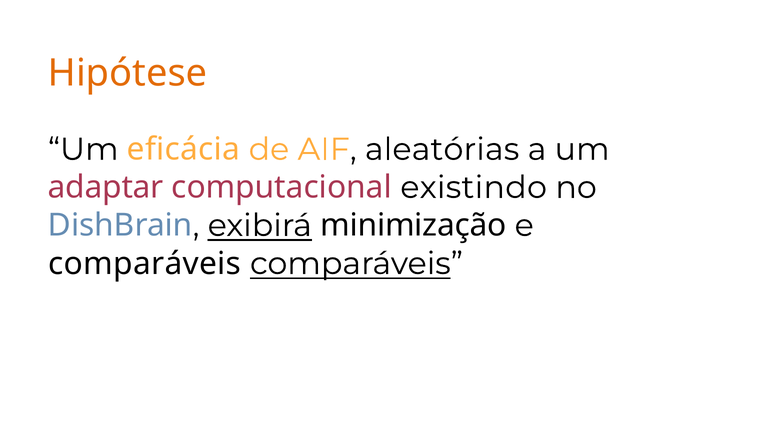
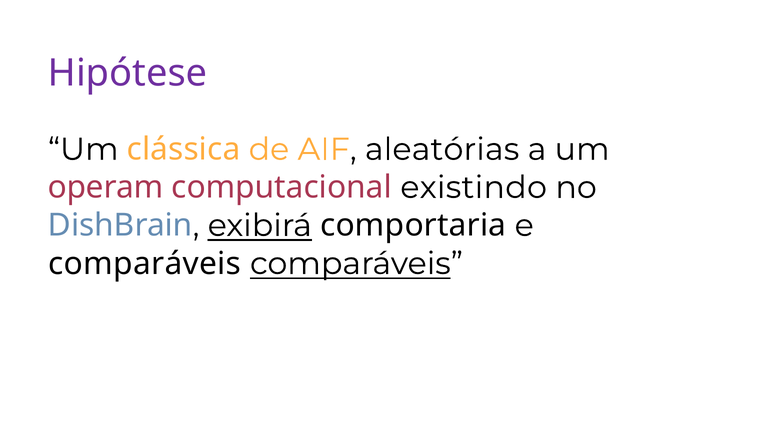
Hipótese colour: orange -> purple (128, 73)
eficácia: eficácia -> clássica (184, 150)
adaptar: adaptar -> operam (106, 188)
minimização: minimização -> comportaria (413, 226)
